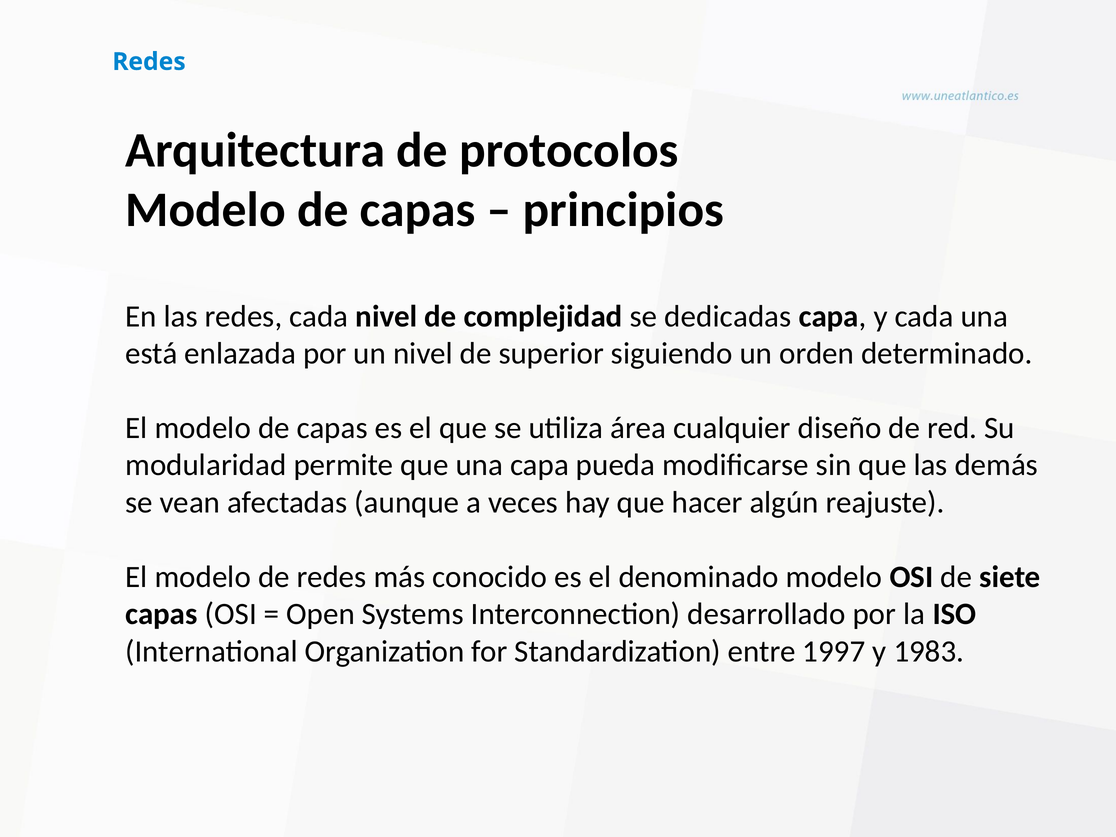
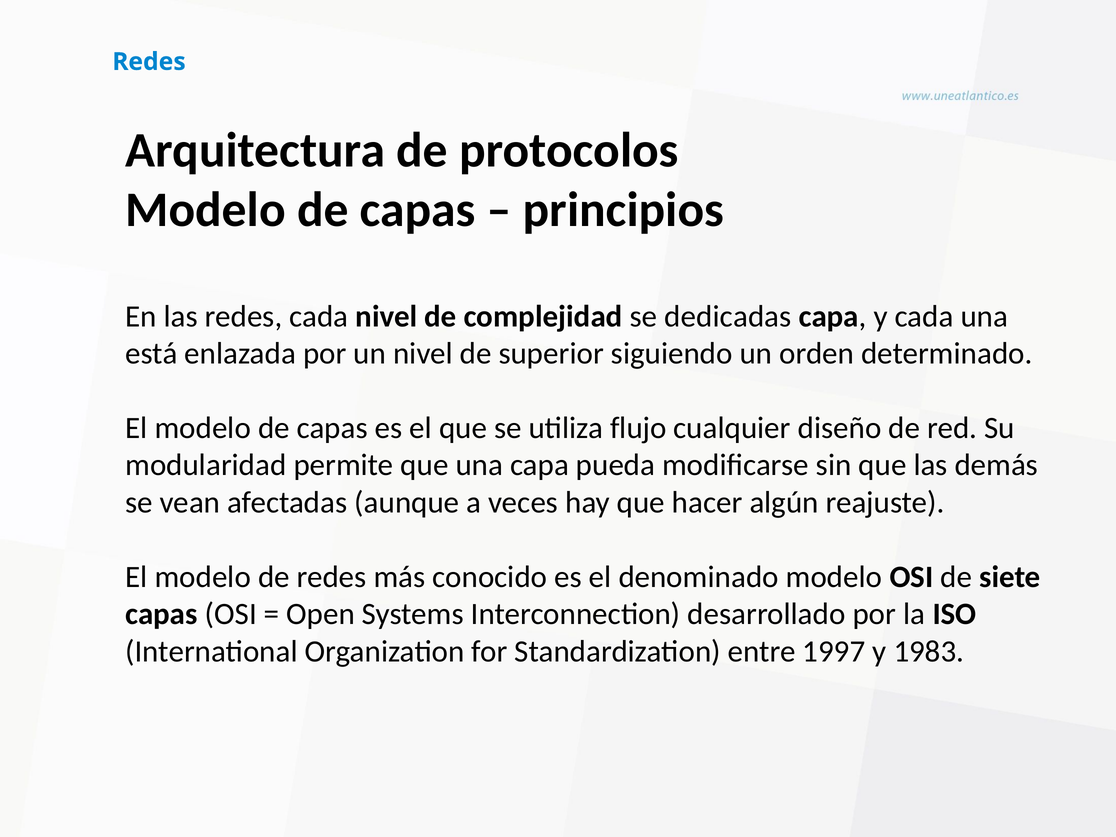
área: área -> flujo (638, 428)
